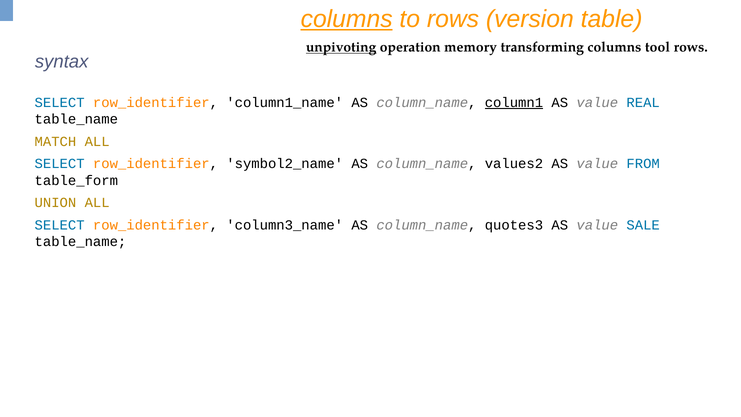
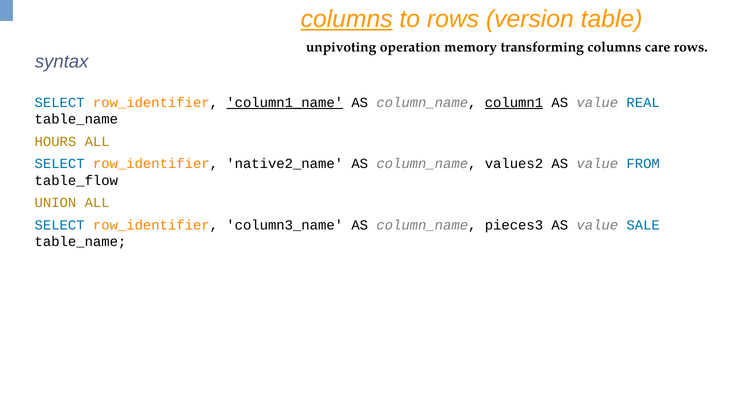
unpivoting underline: present -> none (341, 47)
tool: tool -> care (658, 47)
column1_name underline: none -> present (285, 103)
MATCH: MATCH -> HOURS (55, 142)
symbol2_name: symbol2_name -> native2_name (285, 164)
table_form: table_form -> table_flow (76, 180)
quotes3: quotes3 -> pieces3 (514, 225)
